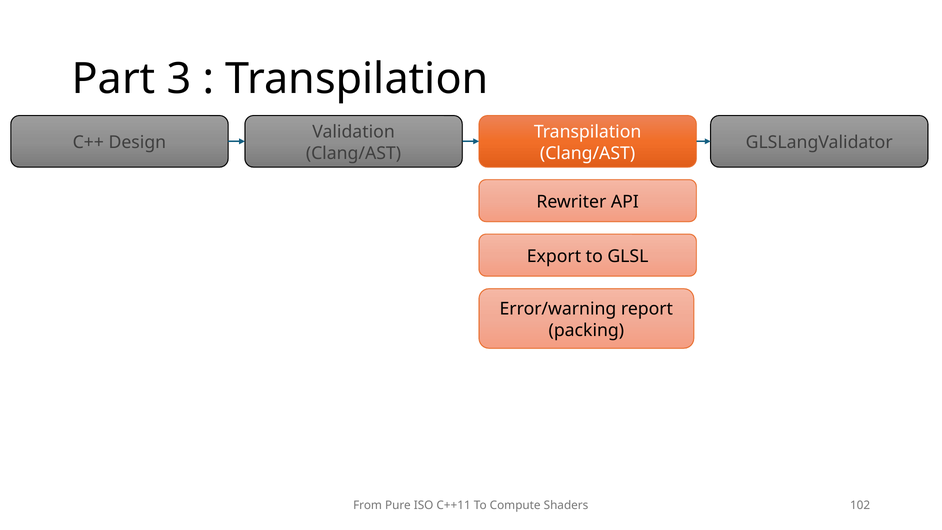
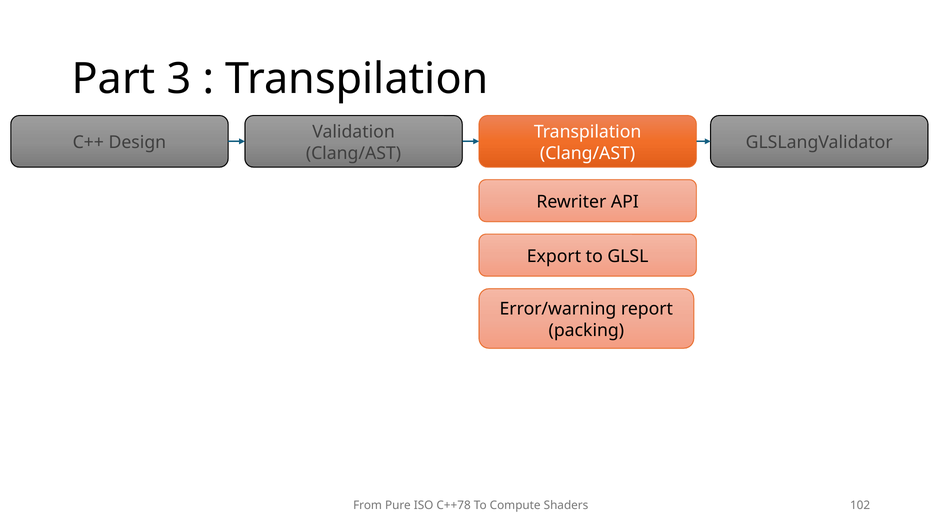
C++11: C++11 -> C++78 (454, 505)
